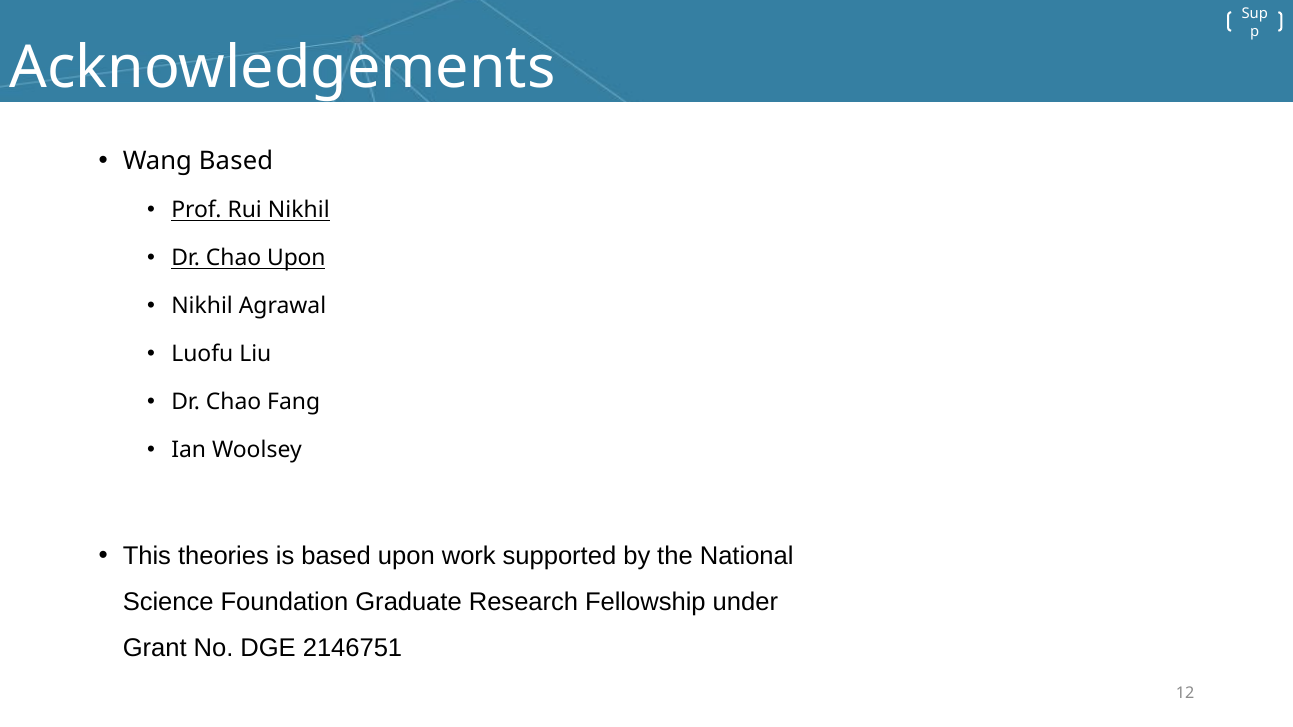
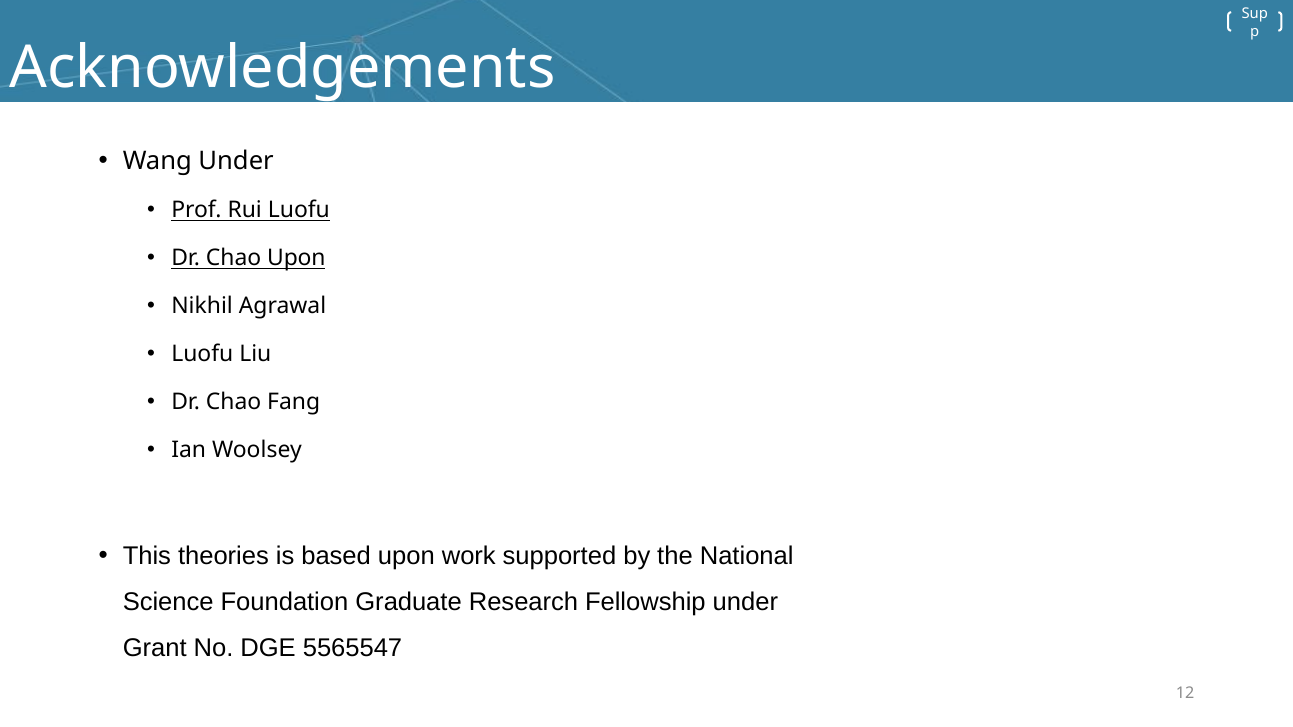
Wang Based: Based -> Under (236, 161)
Rui Nikhil: Nikhil -> Luofu (299, 210)
2146751: 2146751 -> 5565547 (353, 648)
